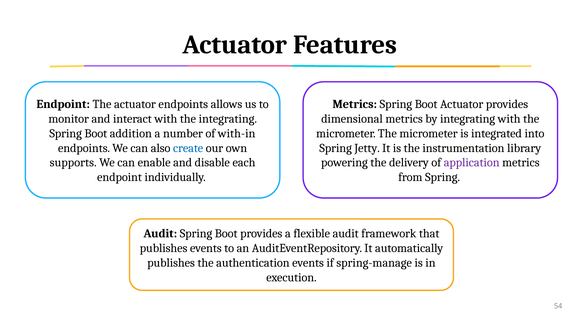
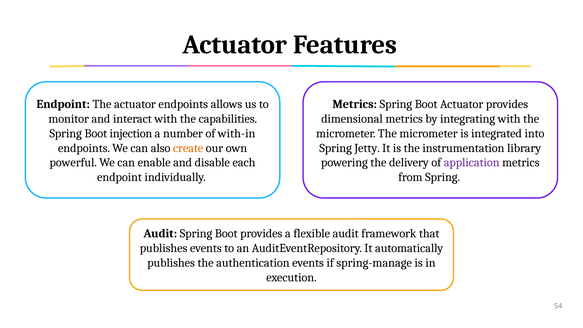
the integrating: integrating -> capabilities (228, 119)
addition: addition -> injection (131, 133)
create colour: blue -> orange (188, 148)
supports: supports -> powerful (73, 163)
